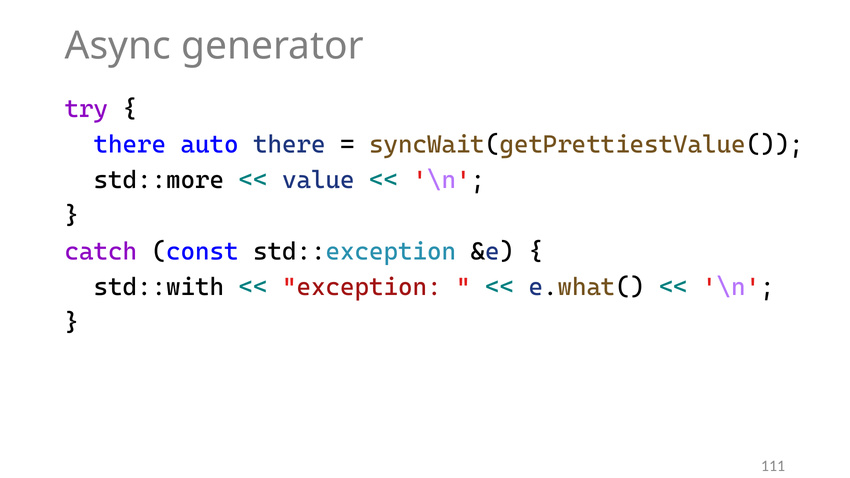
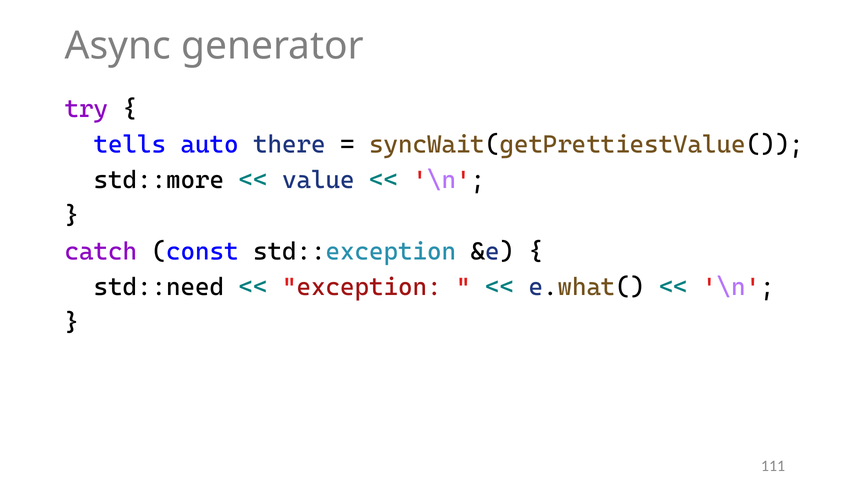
there: there -> tells (130, 144)
std::with: std::with -> std::need (159, 287)
